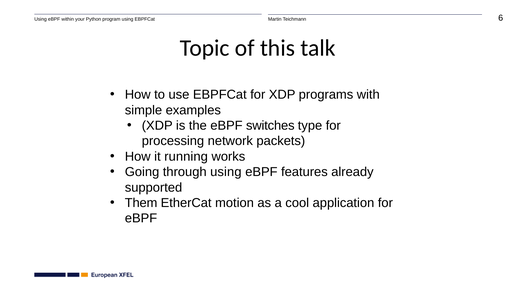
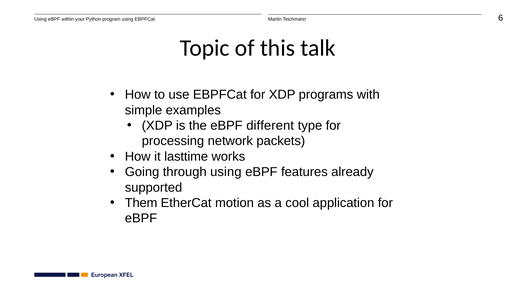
switches: switches -> different (270, 126)
running: running -> lasttime (186, 157)
